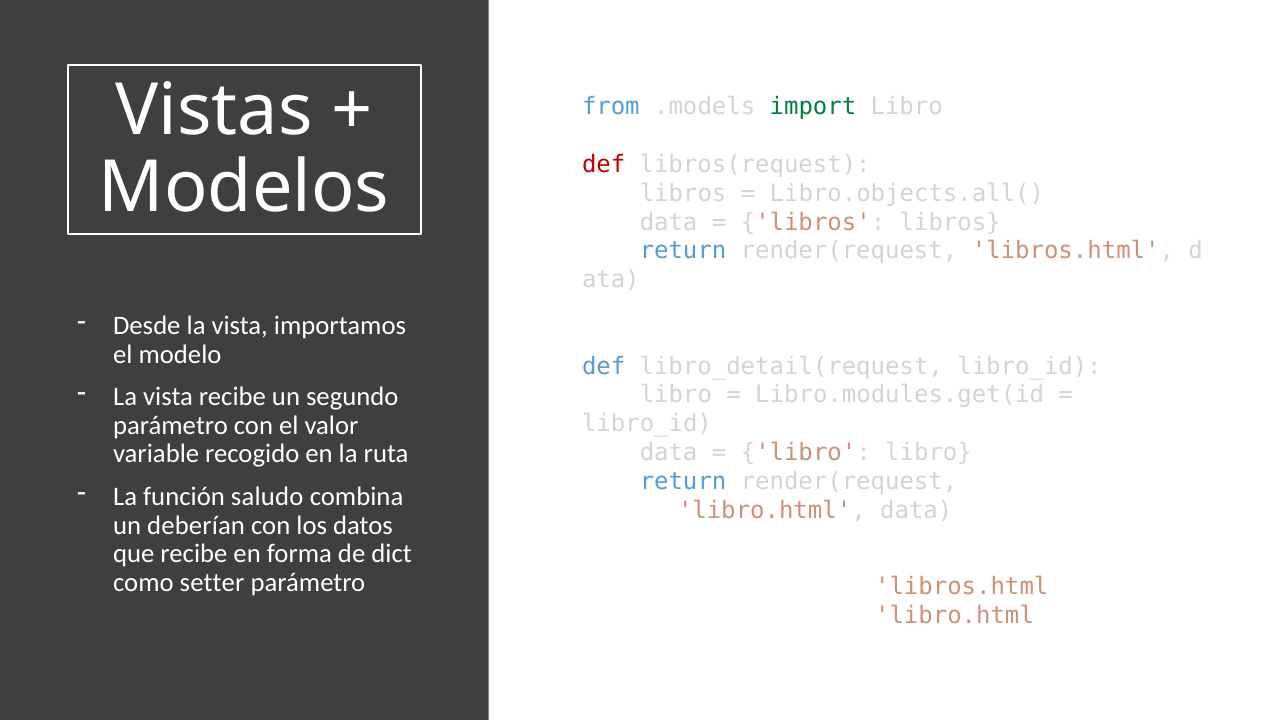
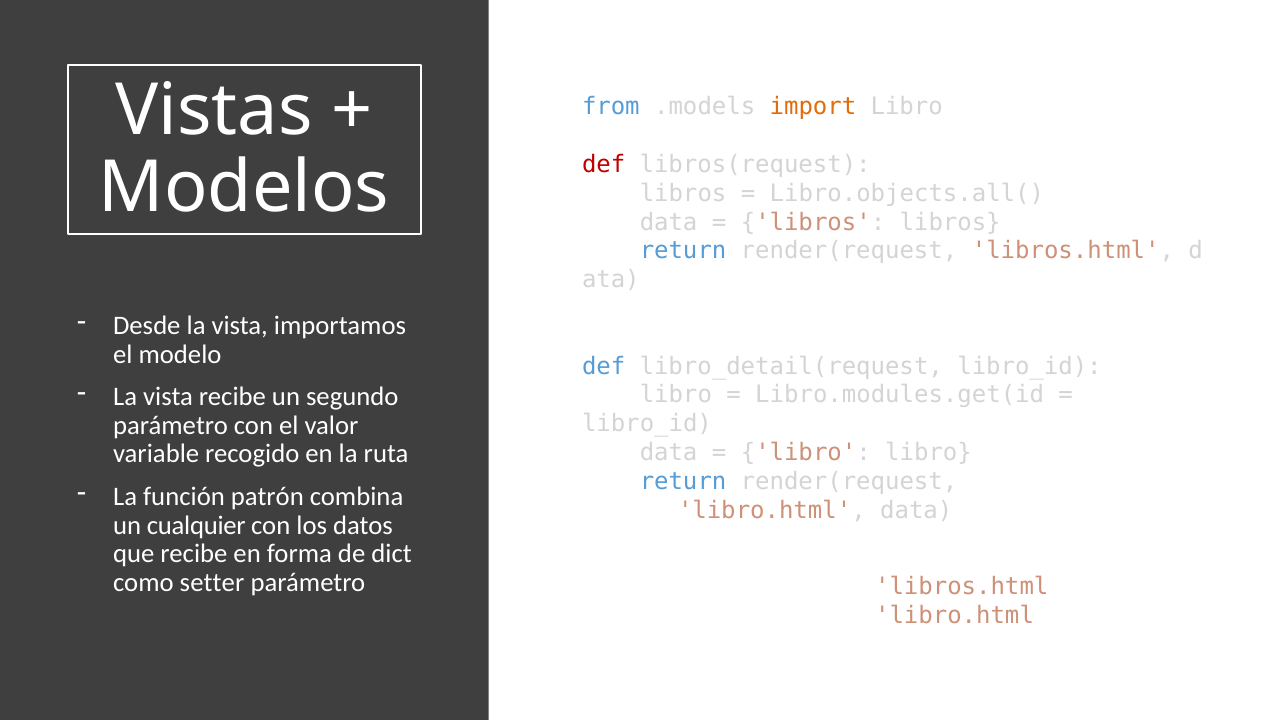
import colour: green -> orange (813, 107)
saludo: saludo -> patrón (267, 496)
deberían: deberían -> cualquier (196, 525)
